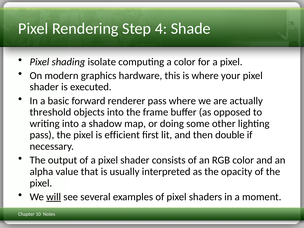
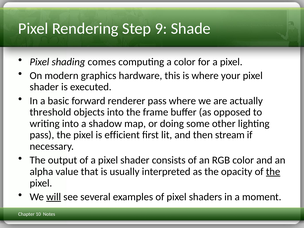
4: 4 -> 9 (161, 28)
isolate: isolate -> comes (102, 62)
double: double -> stream (230, 135)
the underline: none -> present (273, 172)
